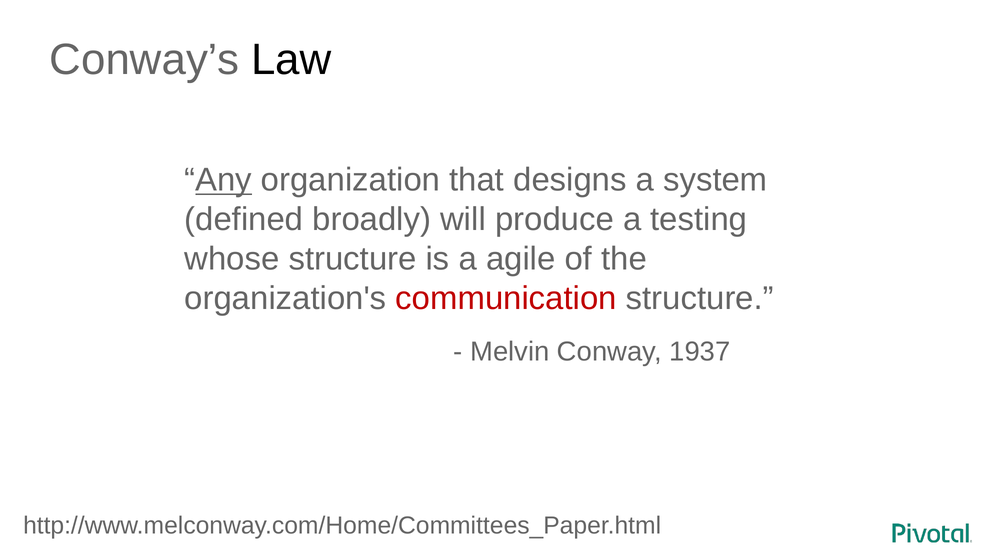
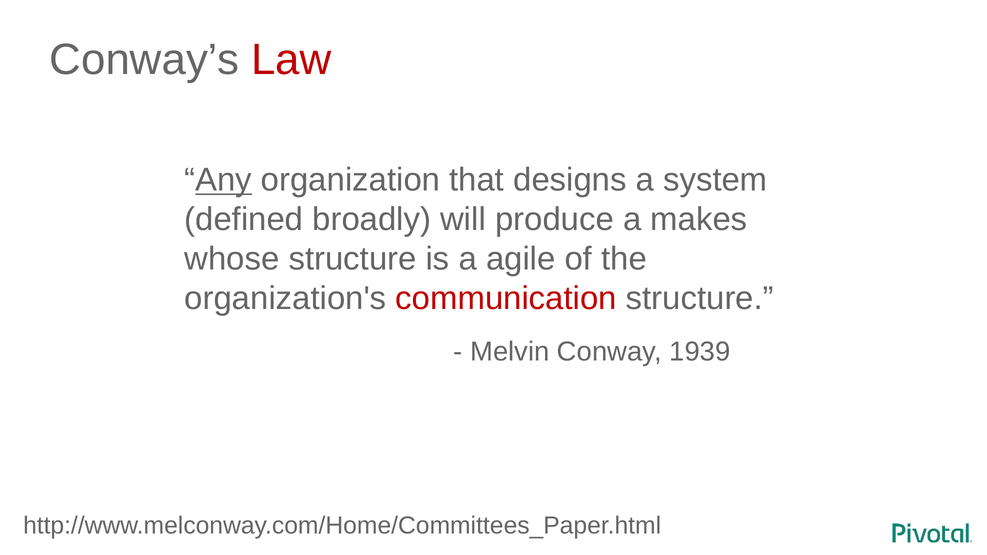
Law colour: black -> red (291, 60)
testing: testing -> makes (699, 219)
1937: 1937 -> 1939 (700, 352)
